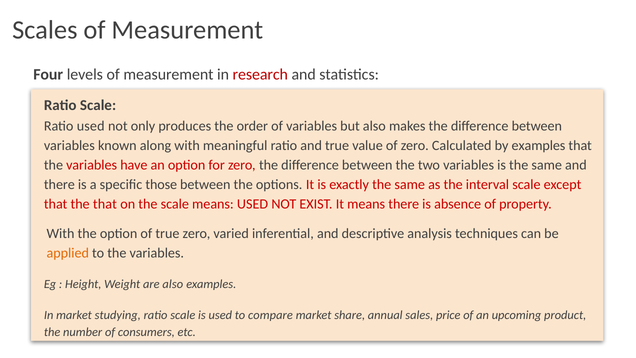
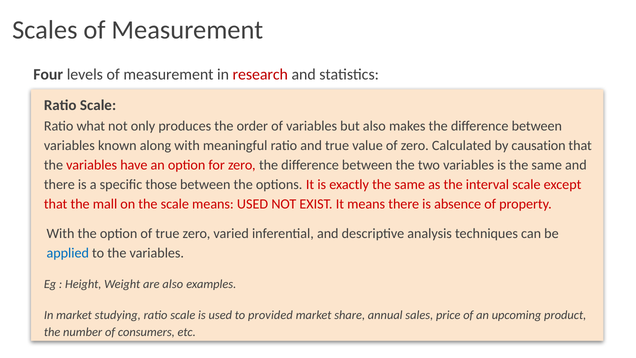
Ratio used: used -> what (91, 126)
by examples: examples -> causation (539, 145)
the that: that -> mall (105, 204)
applied colour: orange -> blue (68, 253)
compare: compare -> provided (270, 315)
